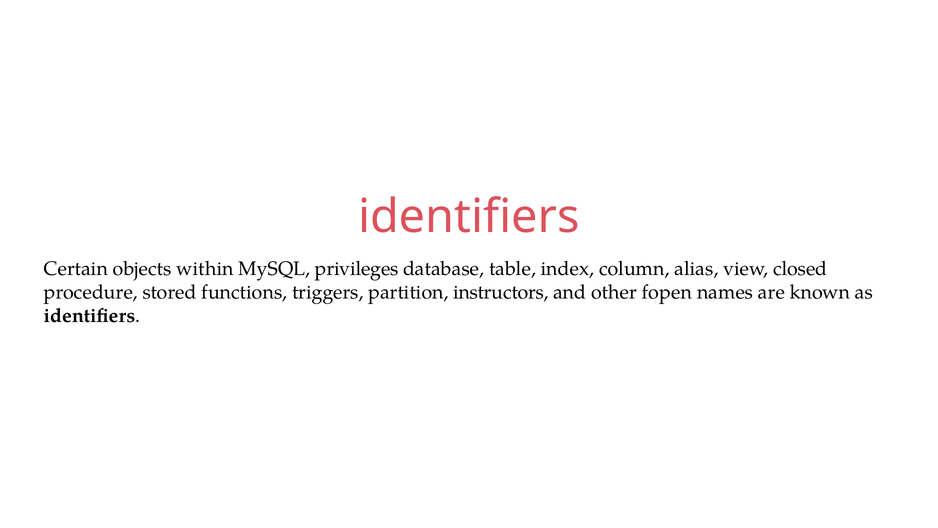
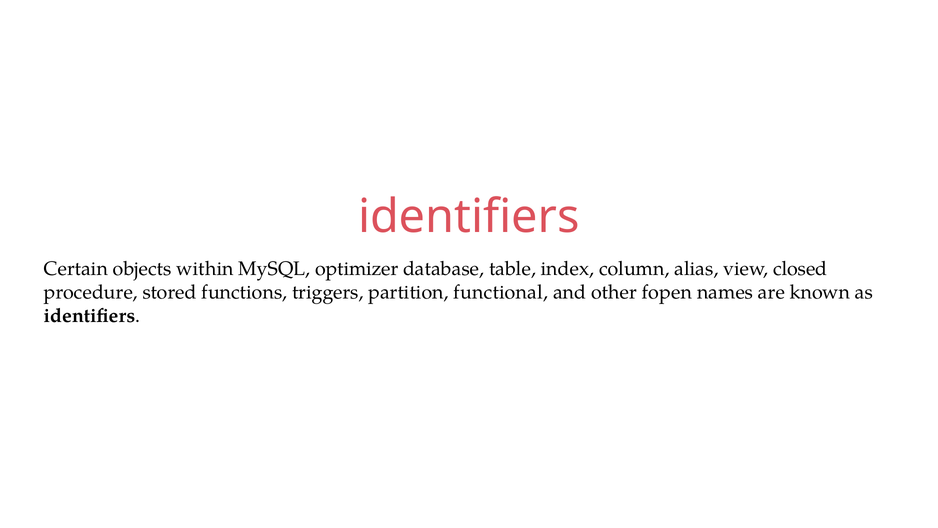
privileges: privileges -> optimizer (357, 269)
instructors: instructors -> functional (501, 292)
